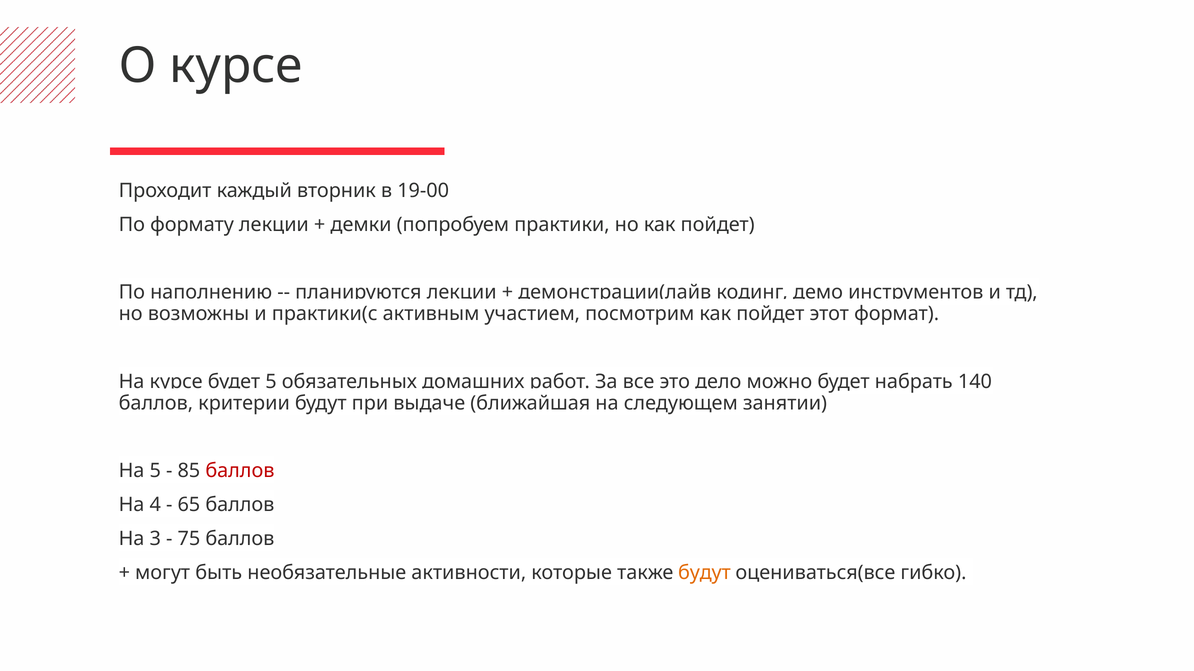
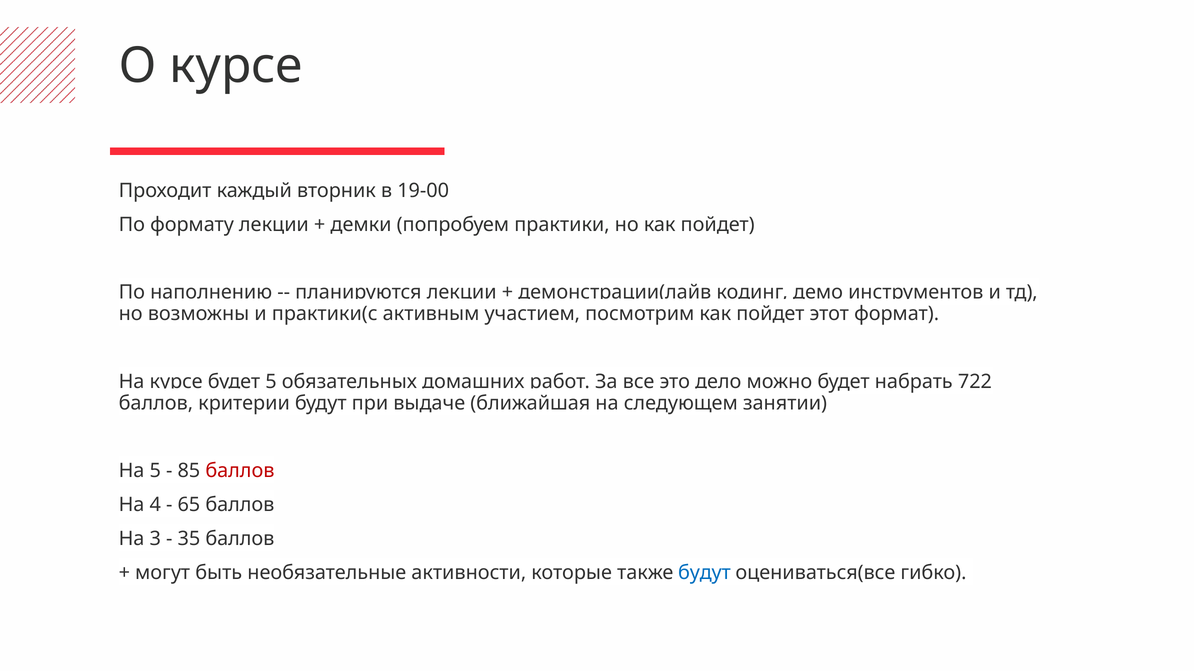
140: 140 -> 722 (975, 382)
75: 75 -> 35 (189, 539)
будут colour: orange -> blue (704, 573)
